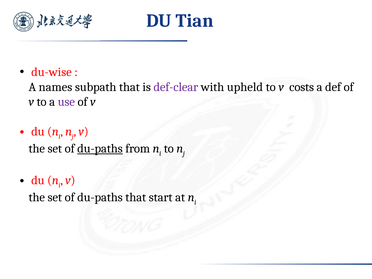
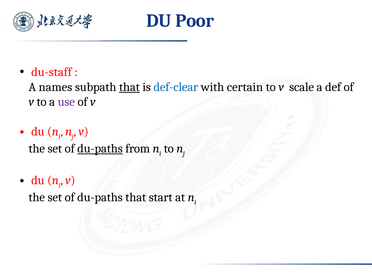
Tian: Tian -> Poor (195, 21)
du-wise: du-wise -> du-staff (51, 72)
that underline: none -> present (129, 87)
def-clear colour: purple -> blue (176, 87)
upheld: upheld -> certain (245, 87)
costs: costs -> scale (302, 87)
